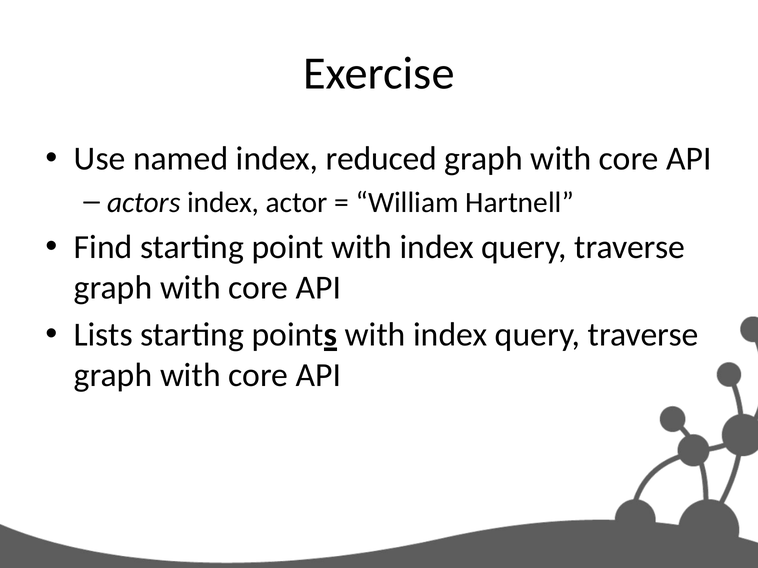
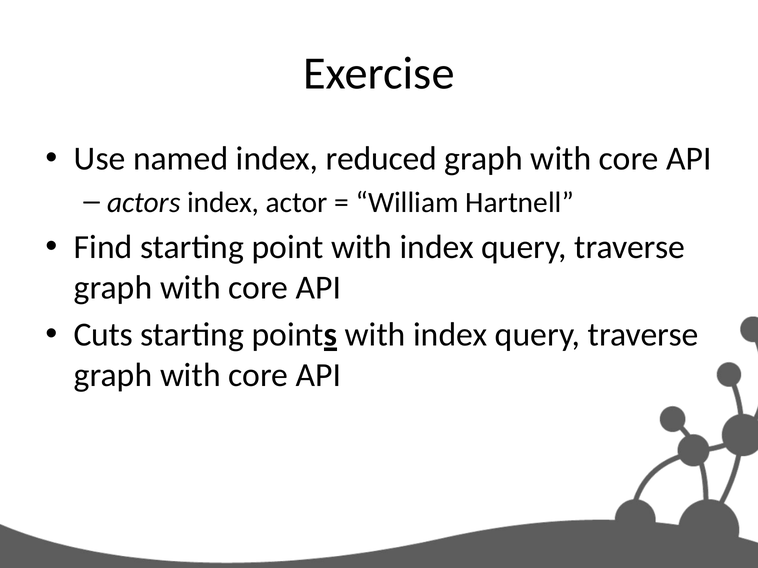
Lists: Lists -> Cuts (103, 335)
